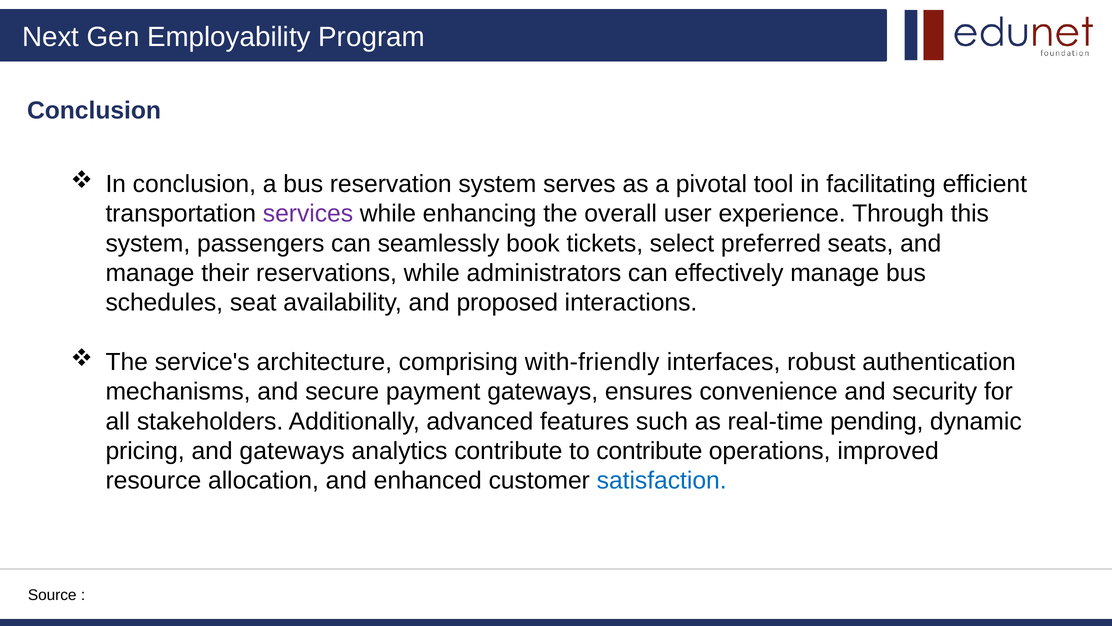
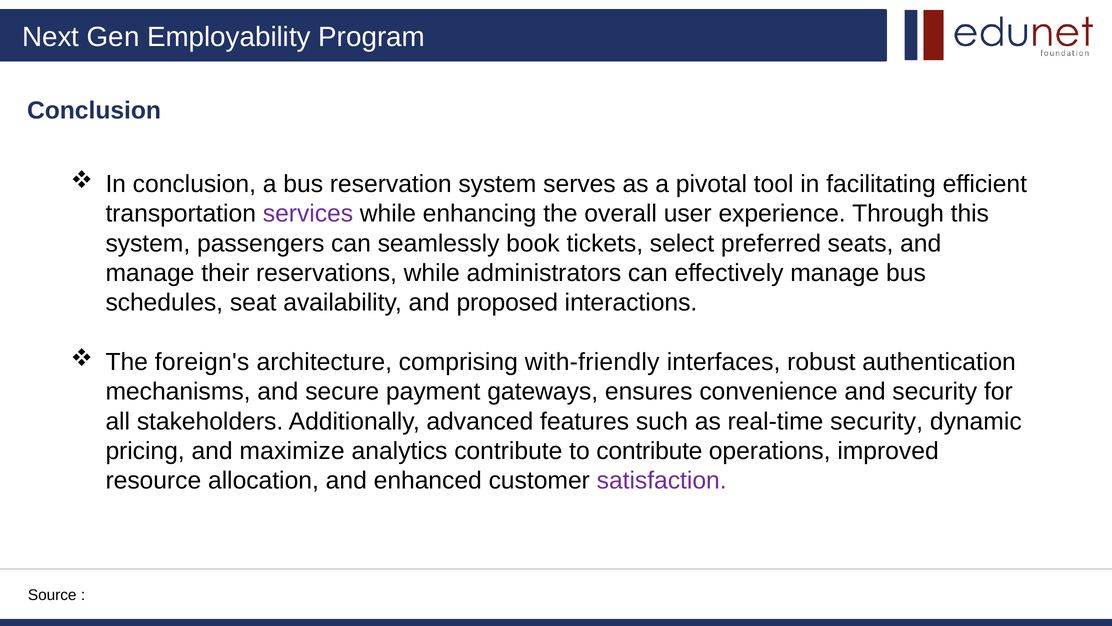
service's: service's -> foreign's (202, 362)
real-time pending: pending -> security (877, 421)
and gateways: gateways -> maximize (292, 451)
satisfaction colour: blue -> purple (662, 480)
